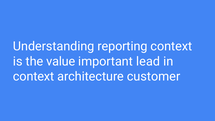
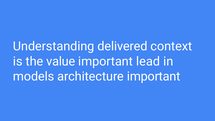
reporting: reporting -> delivered (122, 46)
context: context -> models (34, 76)
architecture customer: customer -> important (154, 76)
